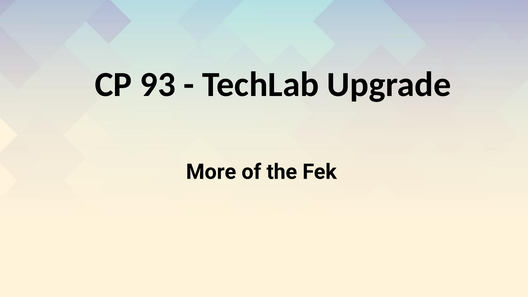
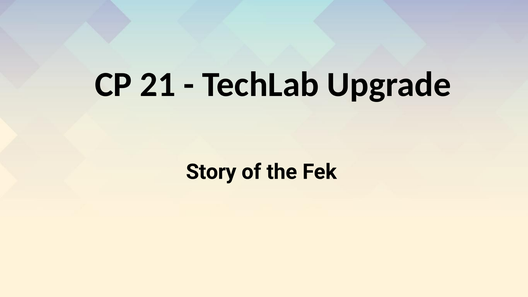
93: 93 -> 21 (158, 85)
More: More -> Story (211, 172)
